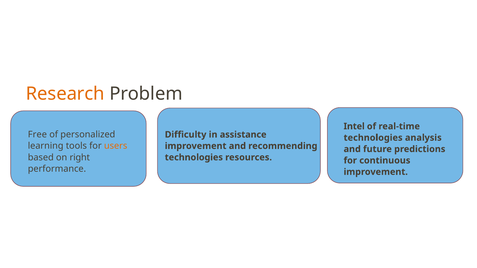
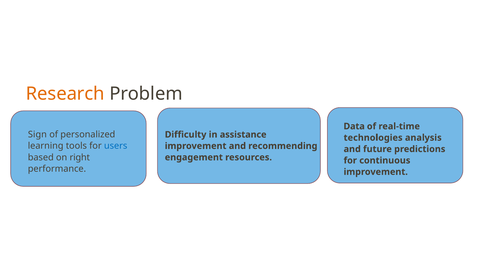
Intel: Intel -> Data (354, 126)
Free: Free -> Sign (37, 135)
users colour: orange -> blue (116, 146)
technologies: technologies -> engagement (194, 158)
